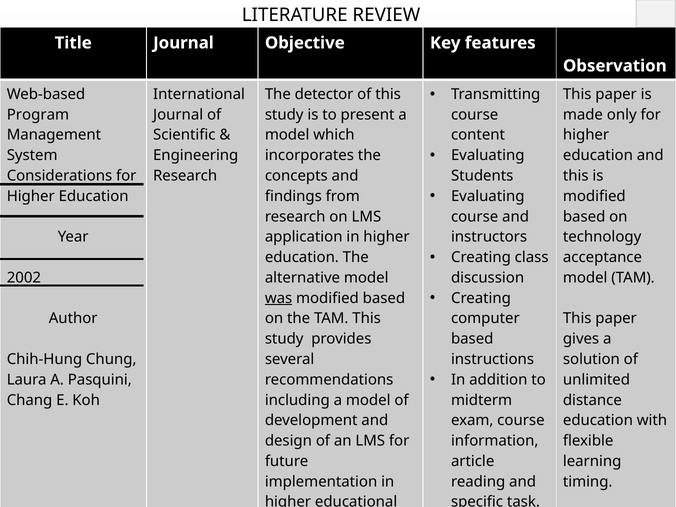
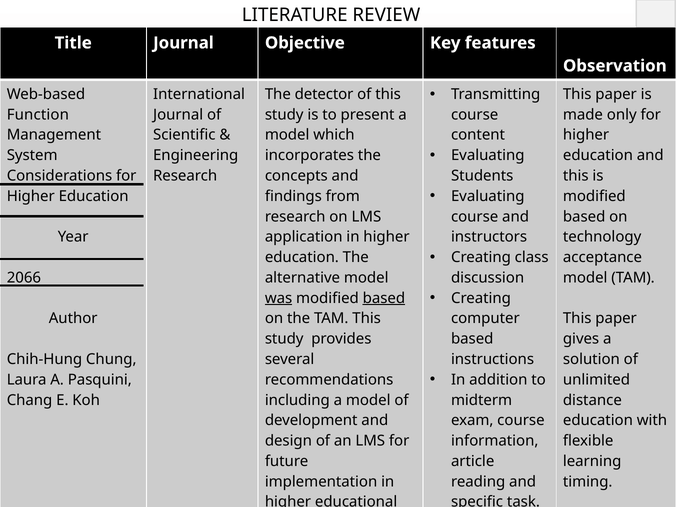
Program: Program -> Function (38, 115)
2002: 2002 -> 2066 (24, 278)
based underline: none -> present (384, 298)
